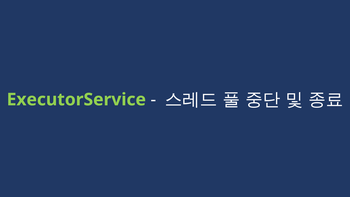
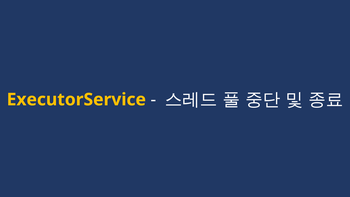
ExecutorService colour: light green -> yellow (76, 100)
